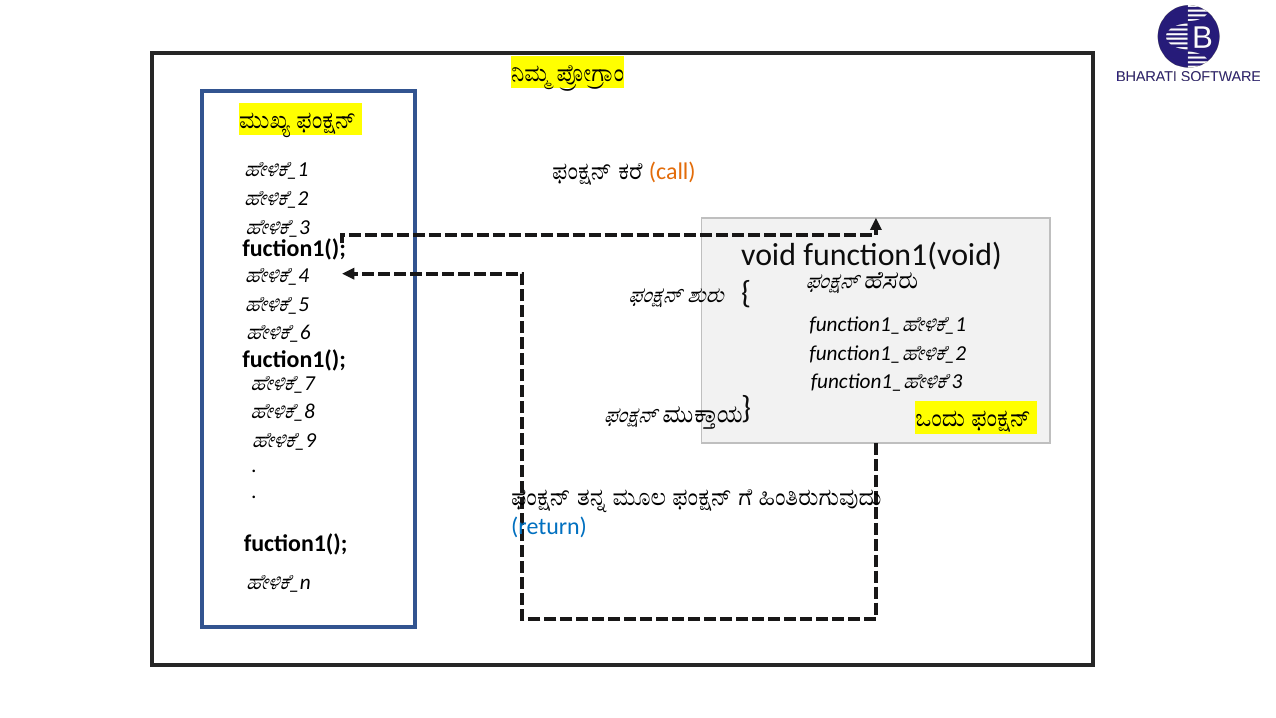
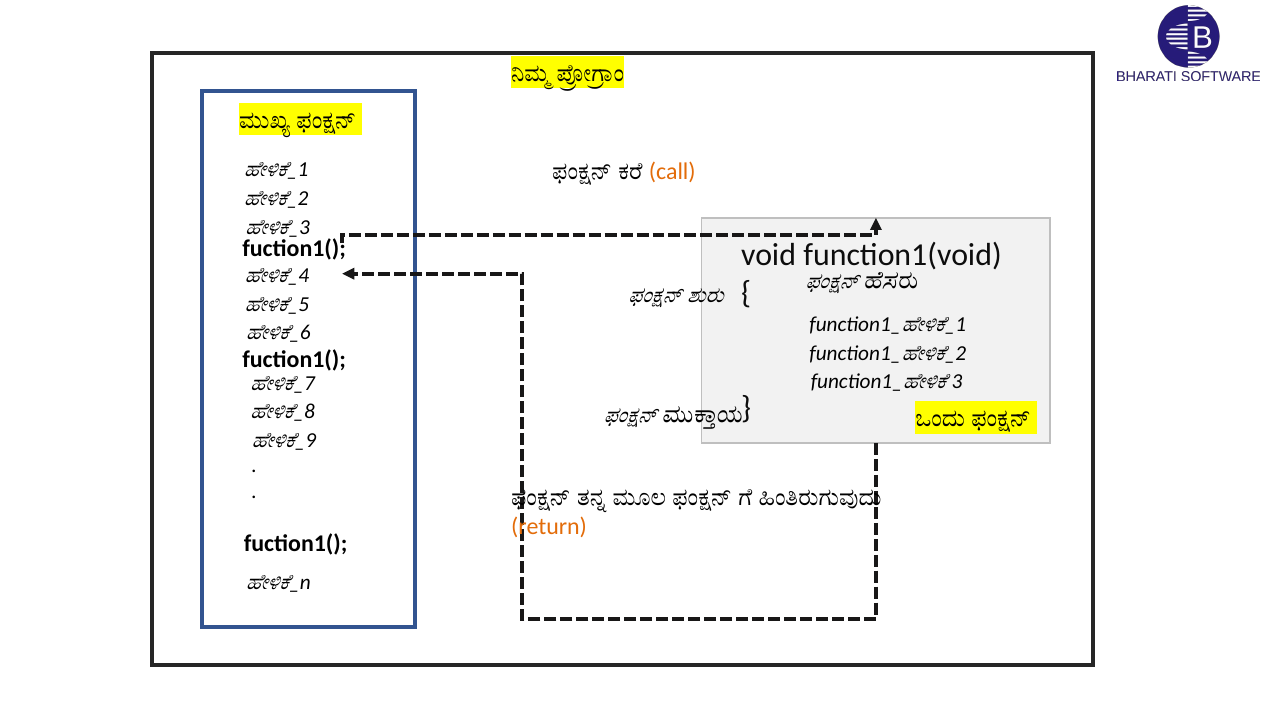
return colour: blue -> orange (549, 526)
